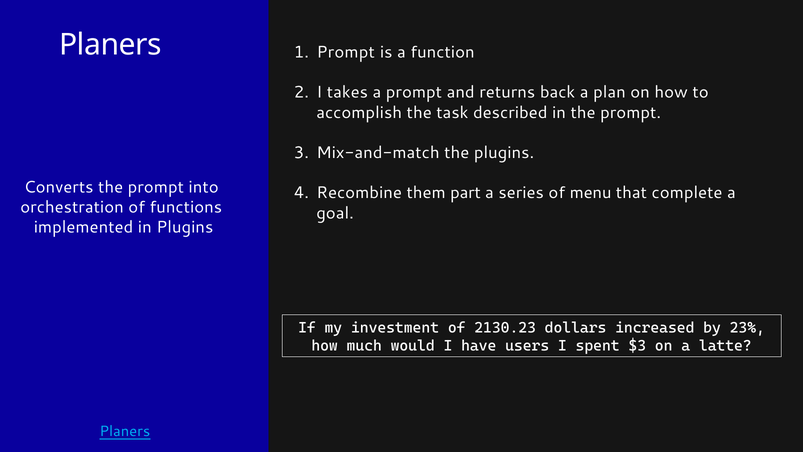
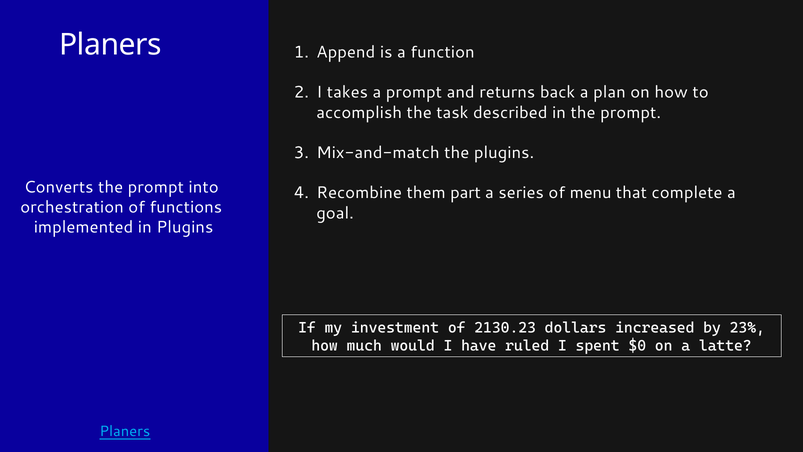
Prompt: Prompt -> Append (346, 52)
users: users -> ruled (527, 346)
$3: $3 -> $0 (637, 346)
